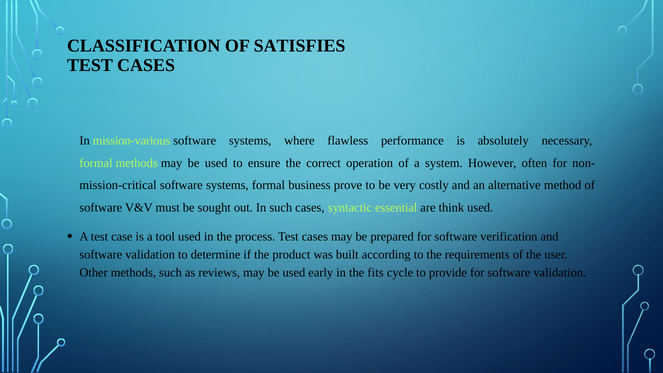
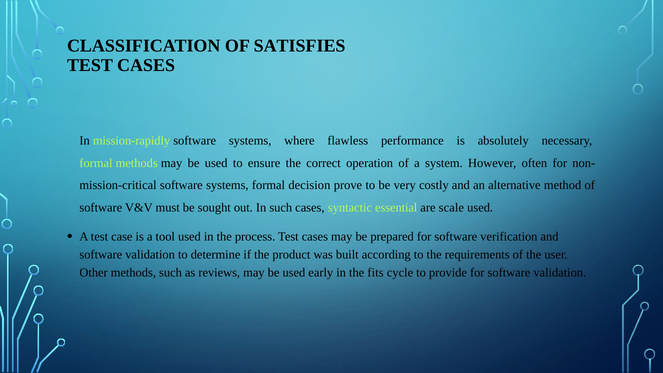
mission-various: mission-various -> mission-rapidly (132, 141)
business: business -> decision (309, 185)
think: think -> scale (451, 208)
